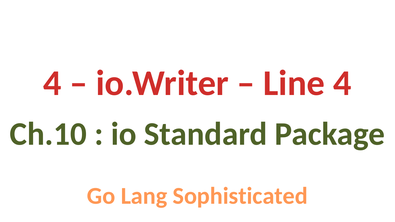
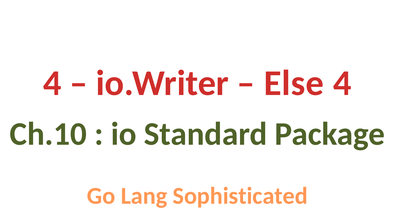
Line: Line -> Else (294, 83)
